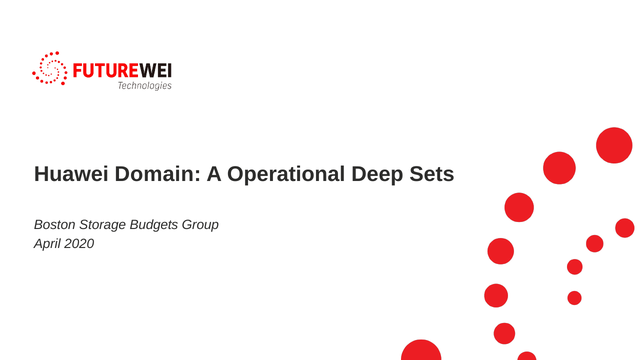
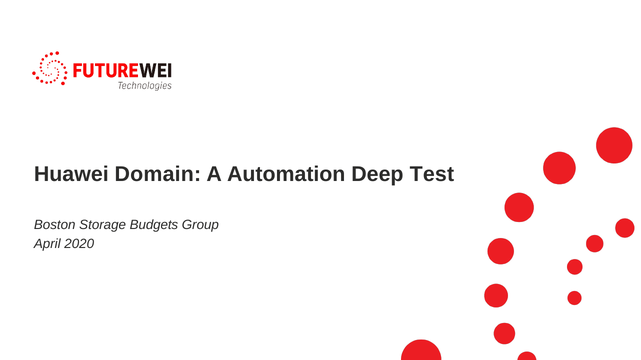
Operational: Operational -> Automation (286, 175)
Sets: Sets -> Test (432, 175)
